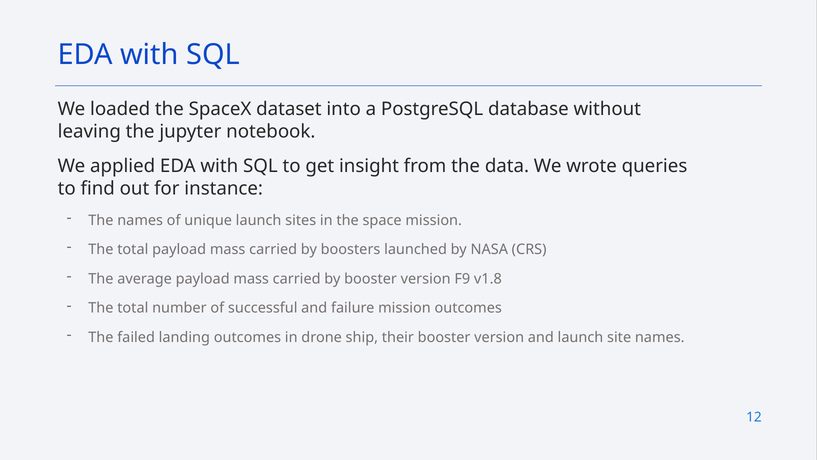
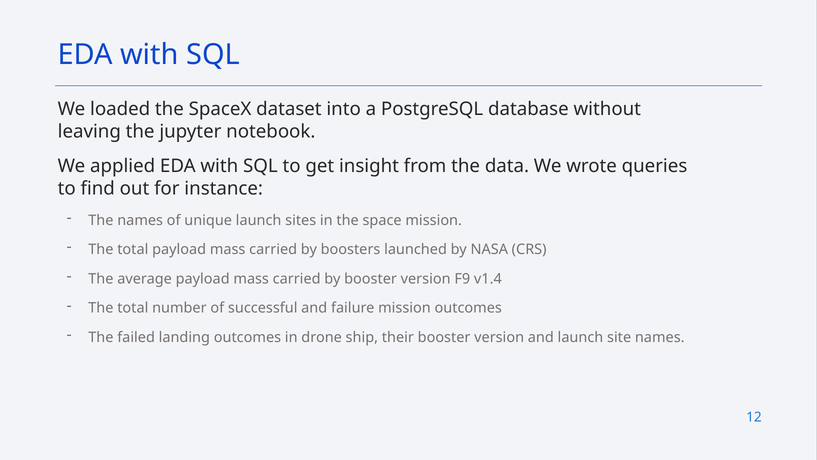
v1.8: v1.8 -> v1.4 (488, 279)
